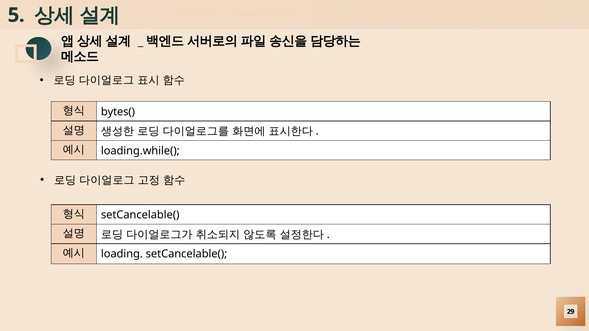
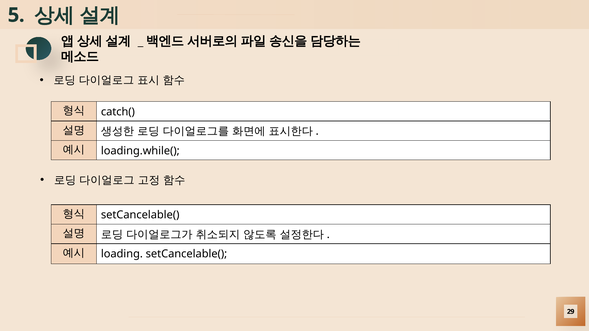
bytes(: bytes( -> catch( (118, 112)
